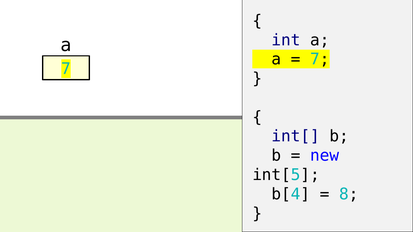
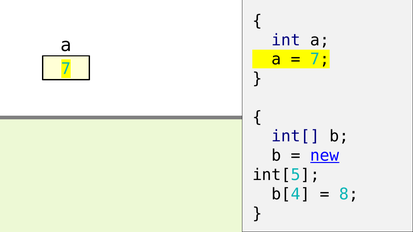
new underline: none -> present (325, 156)
